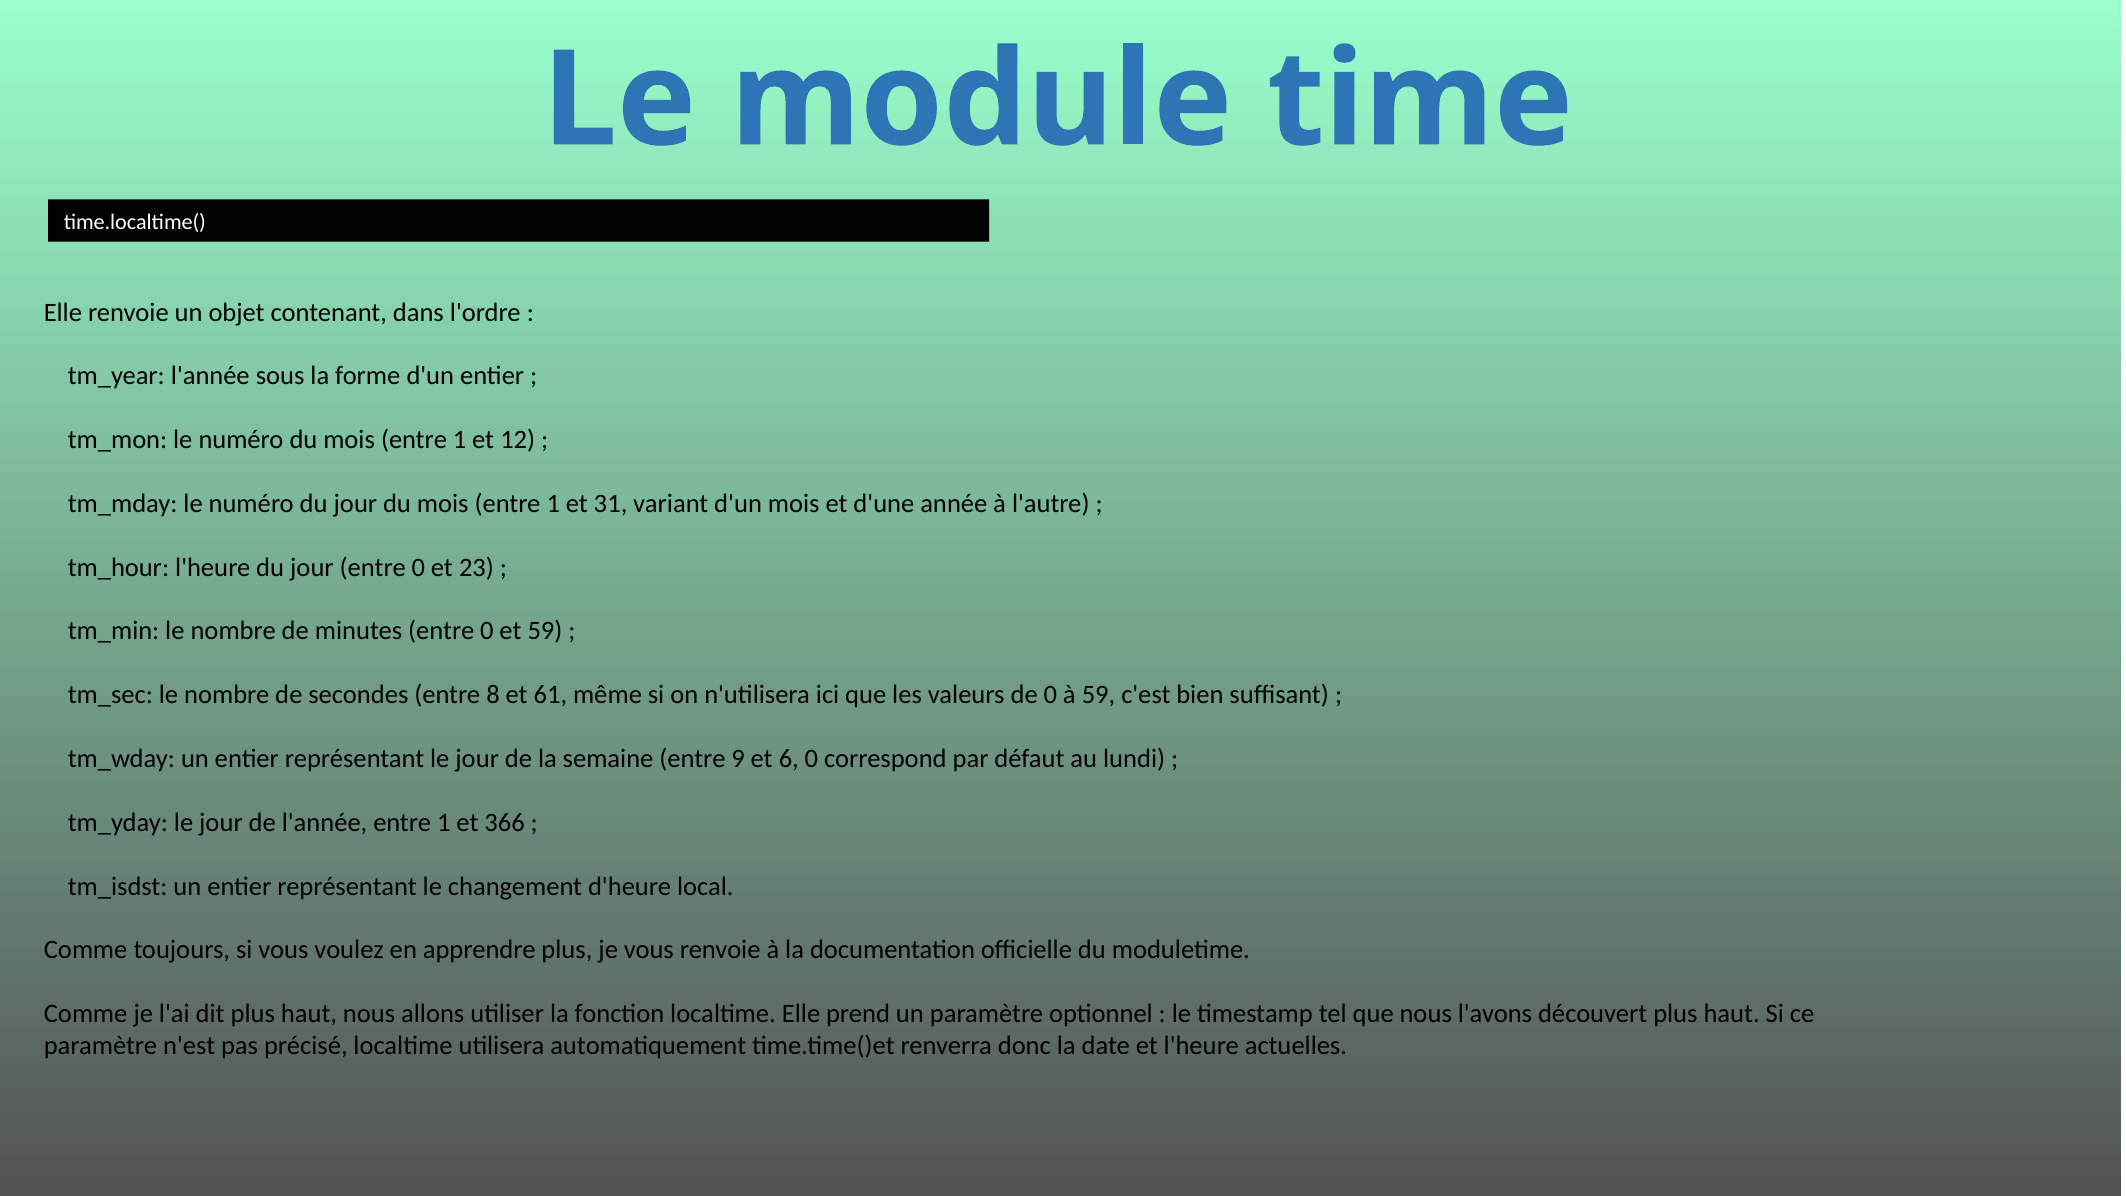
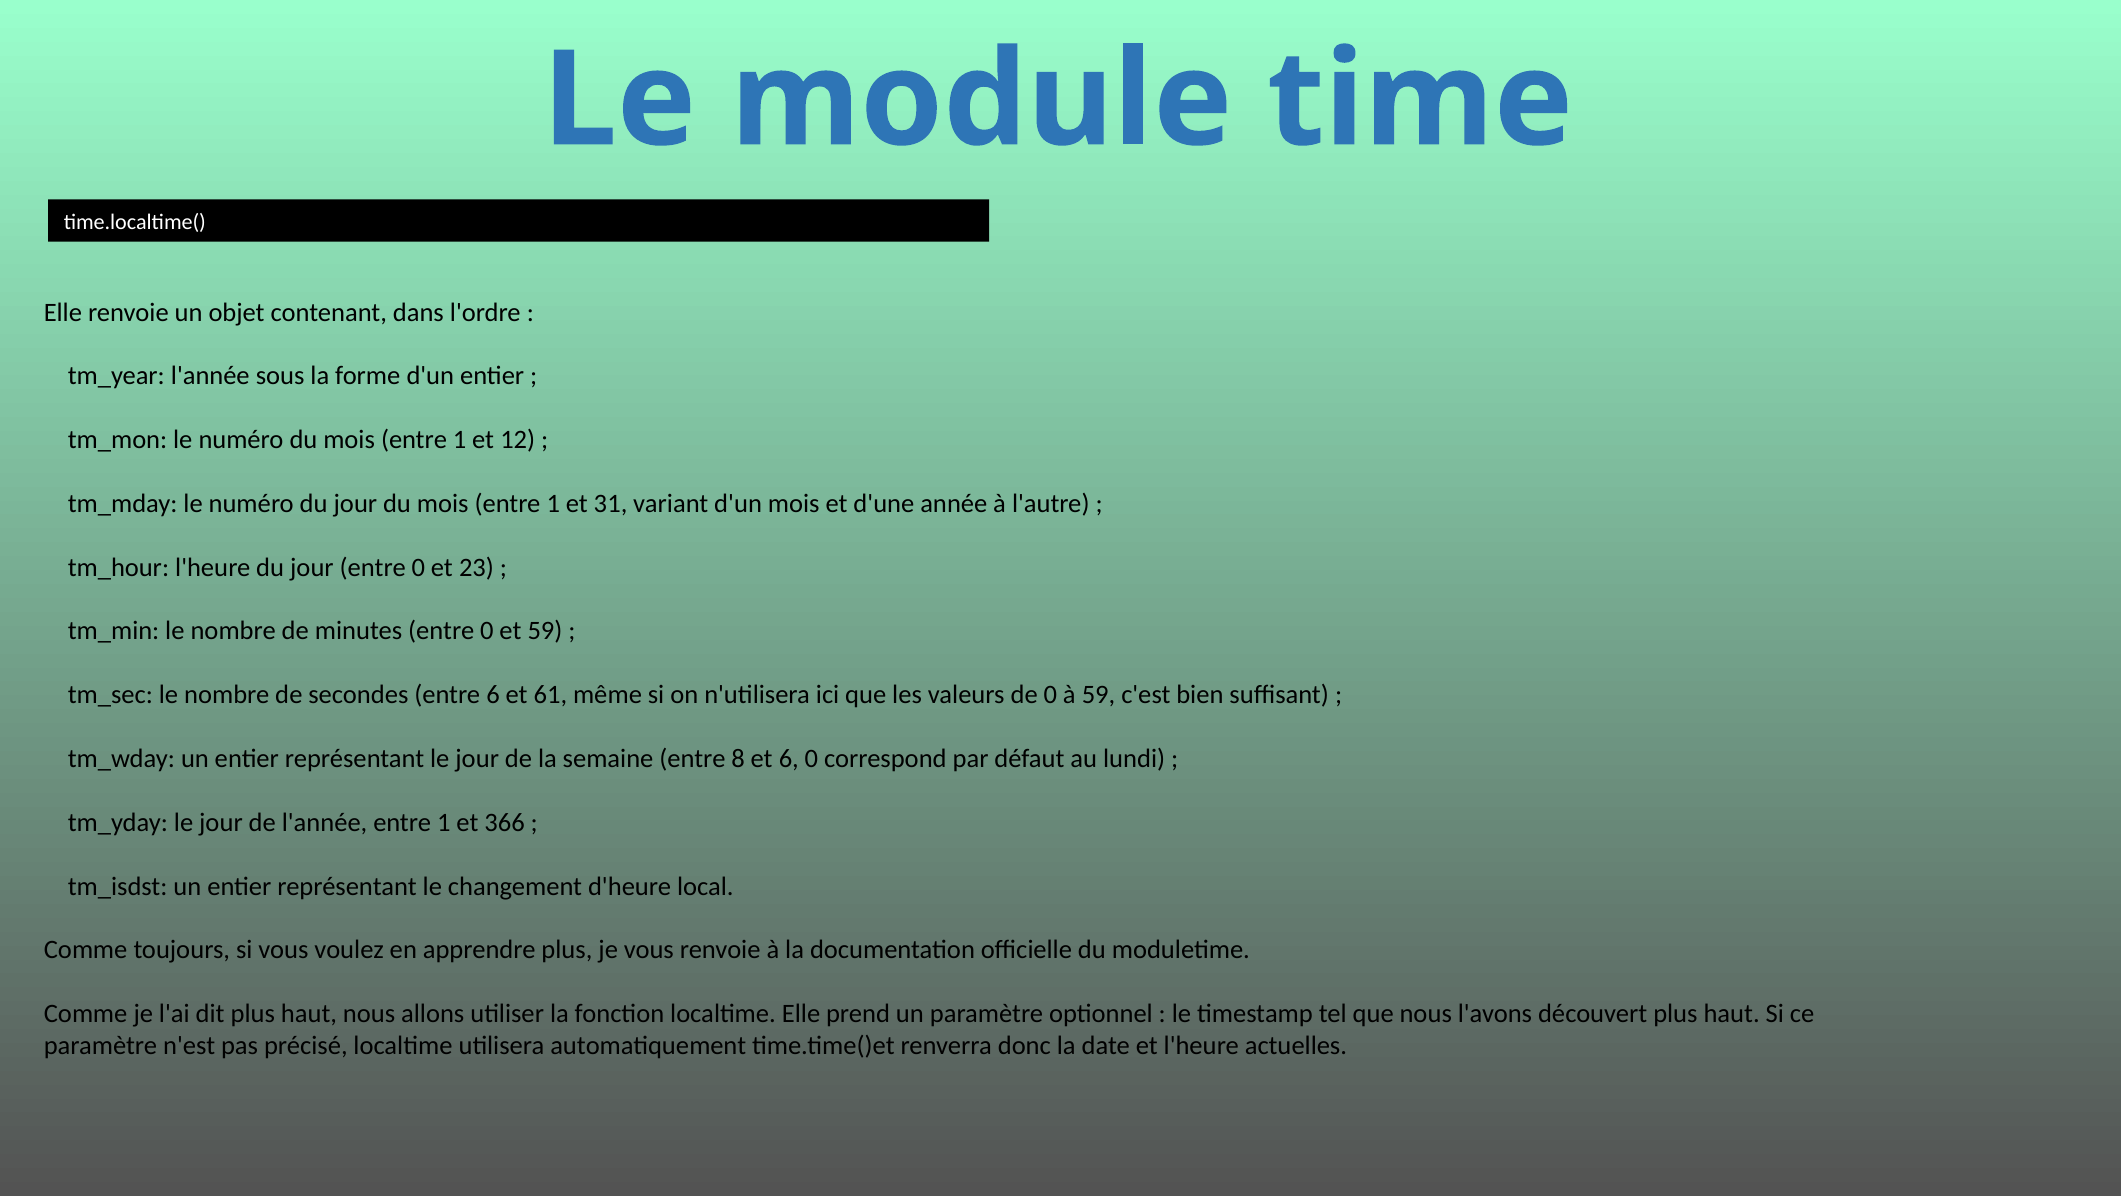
entre 8: 8 -> 6 (493, 695)
9: 9 -> 8 (738, 759)
